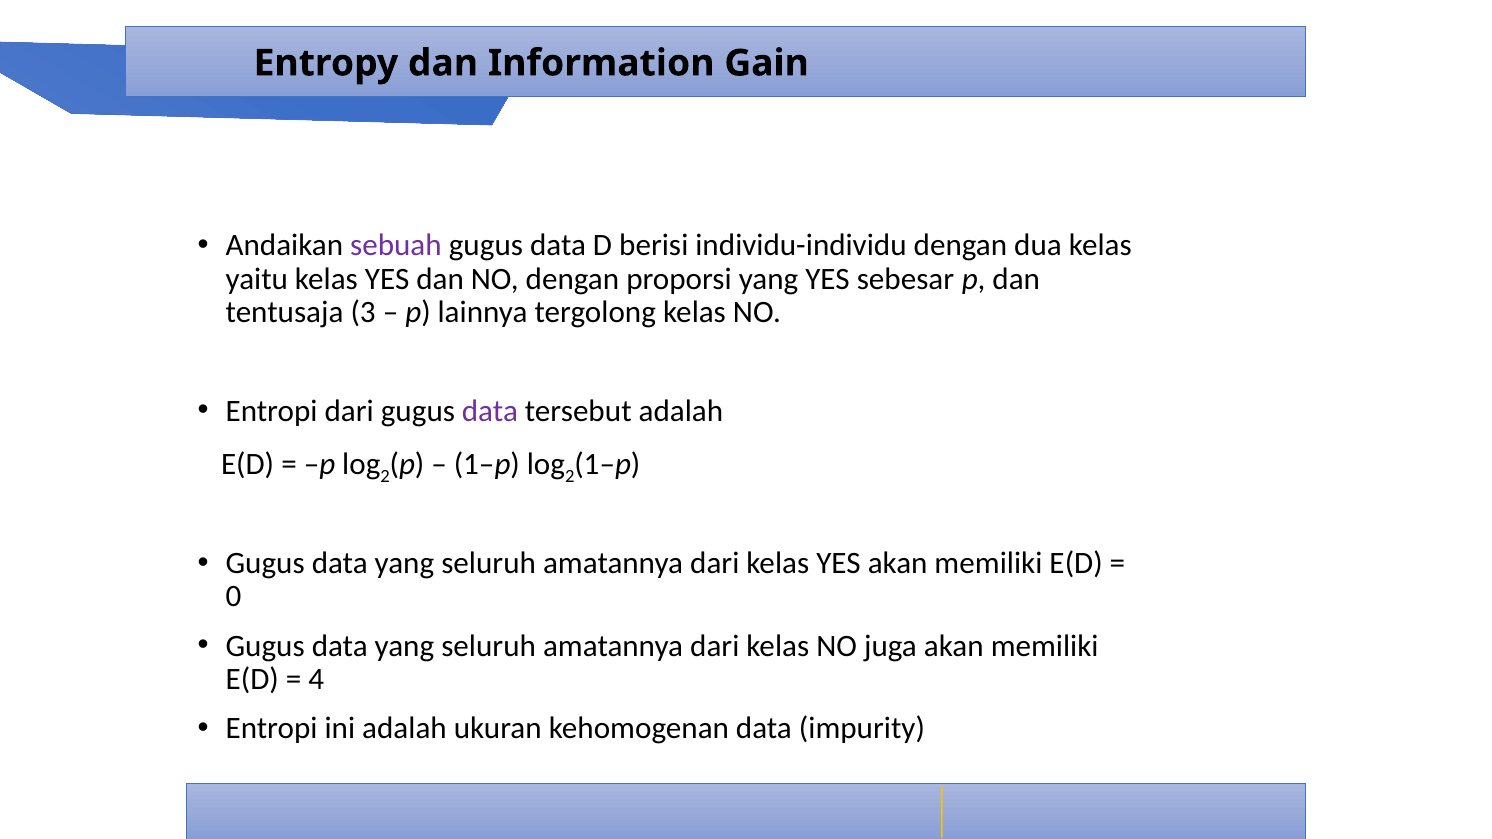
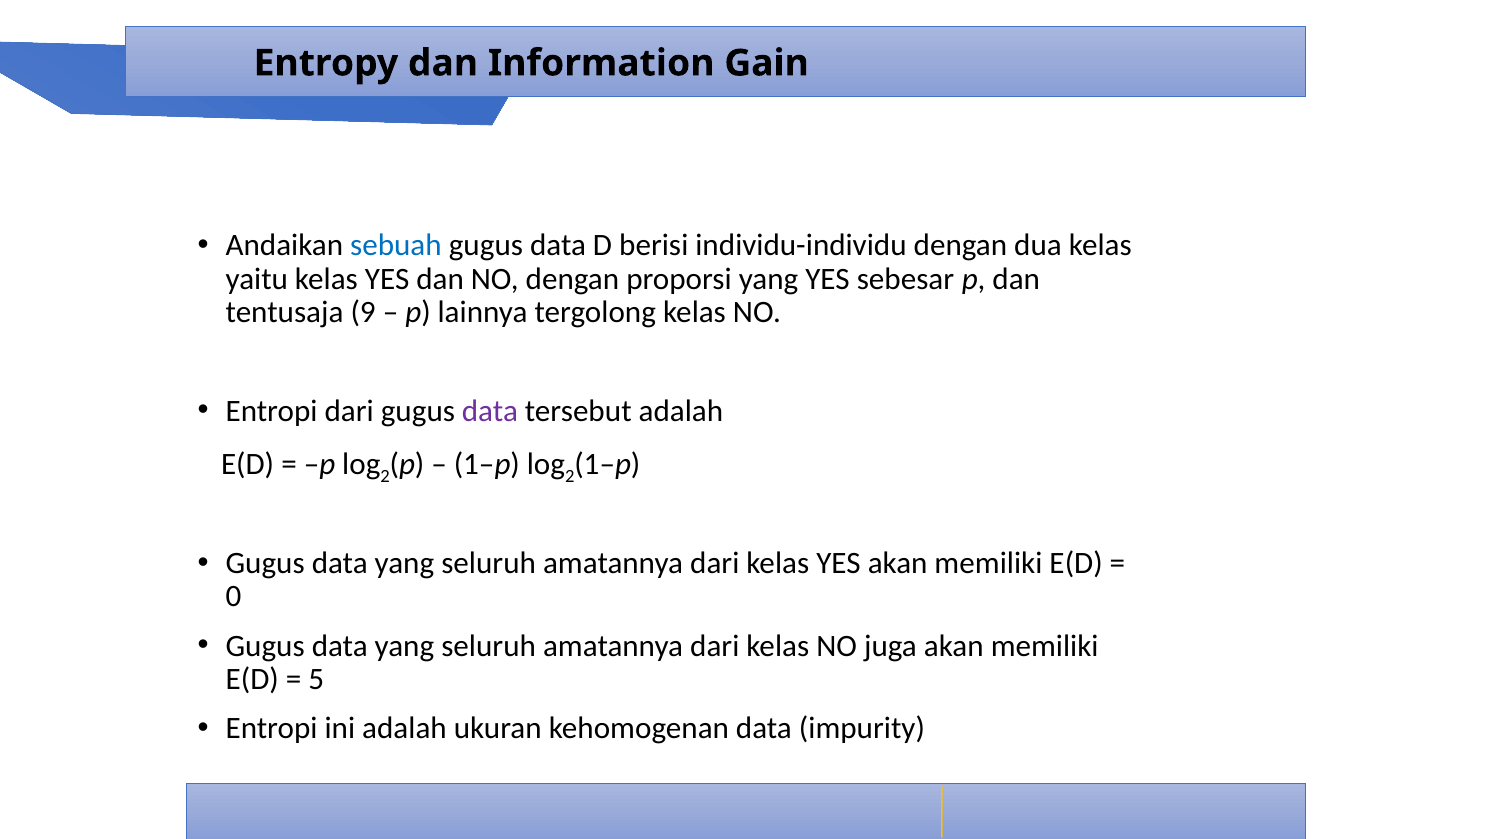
sebuah colour: purple -> blue (396, 246)
3: 3 -> 9 (363, 313)
4: 4 -> 5 (316, 680)
